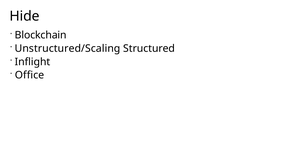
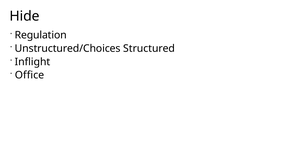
Blockchain: Blockchain -> Regulation (41, 35)
Unstructured/Scaling: Unstructured/Scaling -> Unstructured/Choices (68, 49)
